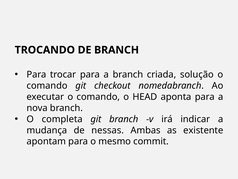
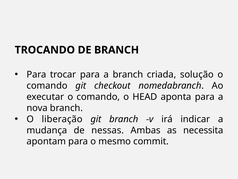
completa: completa -> liberação (62, 119)
existente: existente -> necessita (203, 130)
